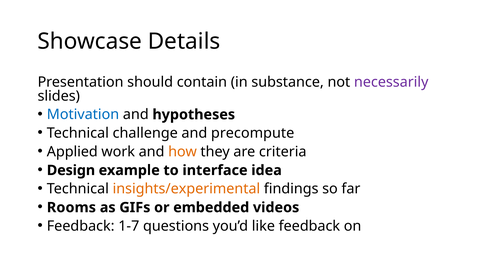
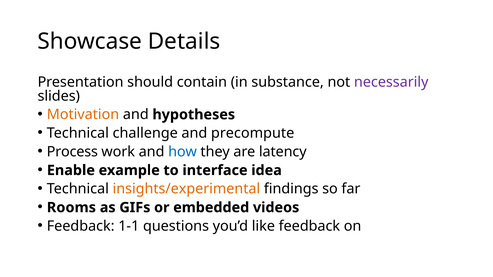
Motivation colour: blue -> orange (83, 115)
Applied: Applied -> Process (72, 152)
how colour: orange -> blue (183, 152)
criteria: criteria -> latency (283, 152)
Design: Design -> Enable (71, 171)
1-7: 1-7 -> 1-1 (129, 226)
